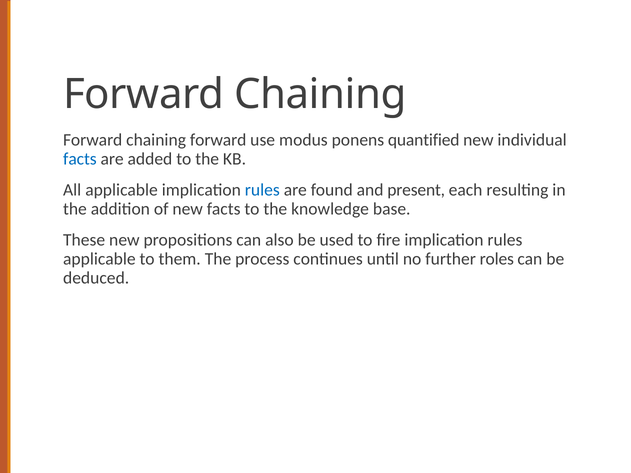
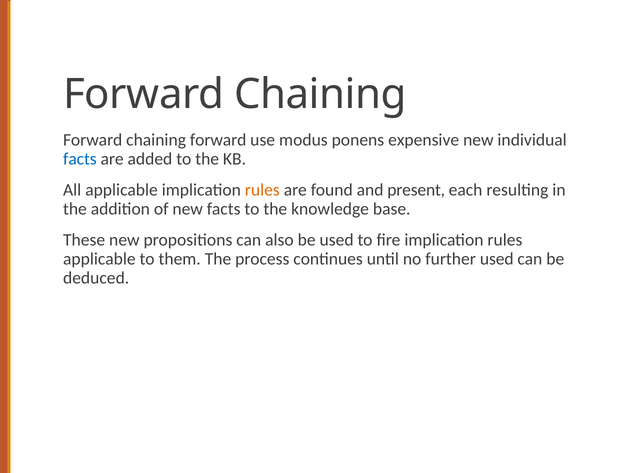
quantified: quantified -> expensive (424, 140)
rules colour: blue -> orange (262, 190)
further roles: roles -> used (497, 259)
